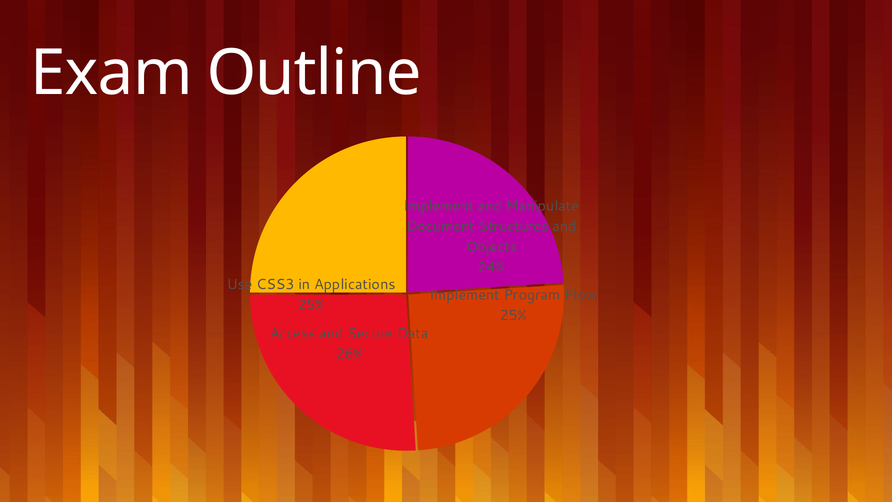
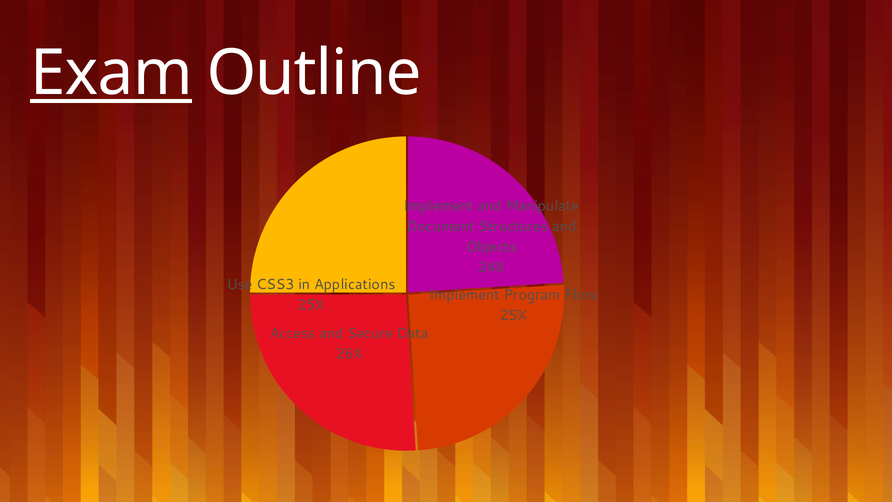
Exam underline: none -> present (111, 73)
